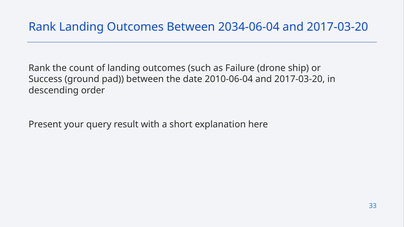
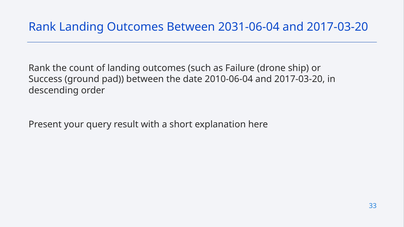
2034-06-04: 2034-06-04 -> 2031-06-04 (249, 27)
